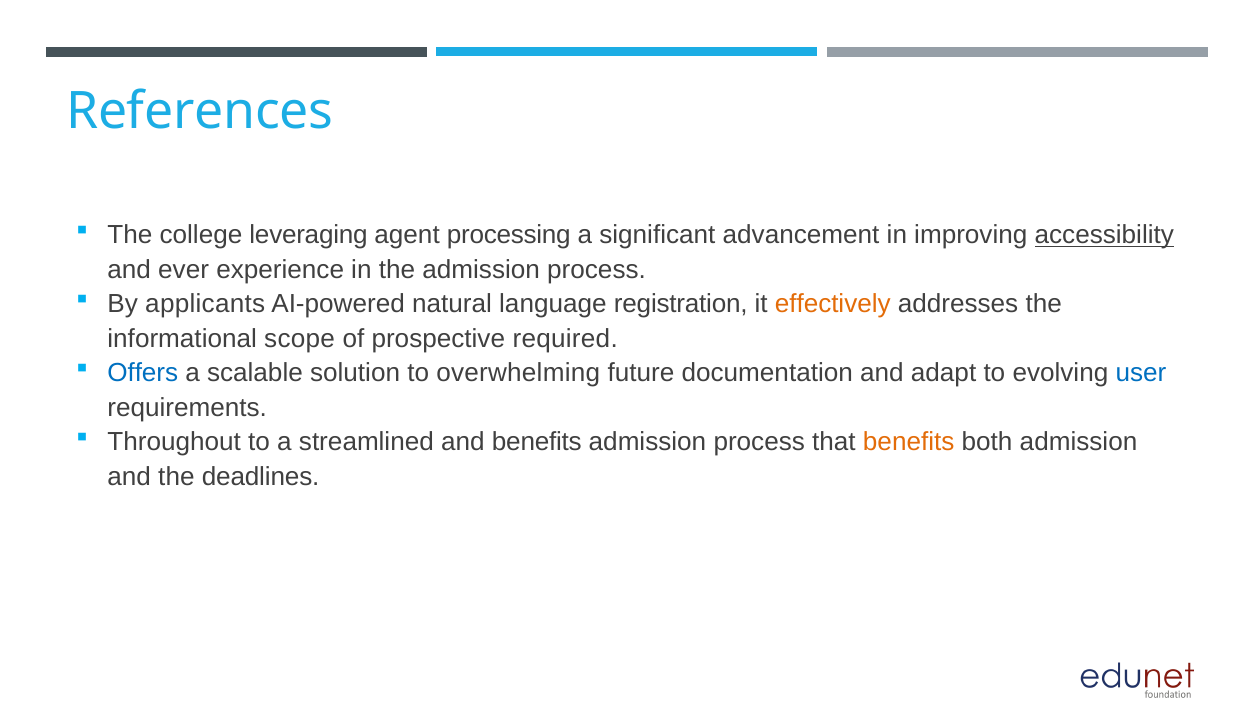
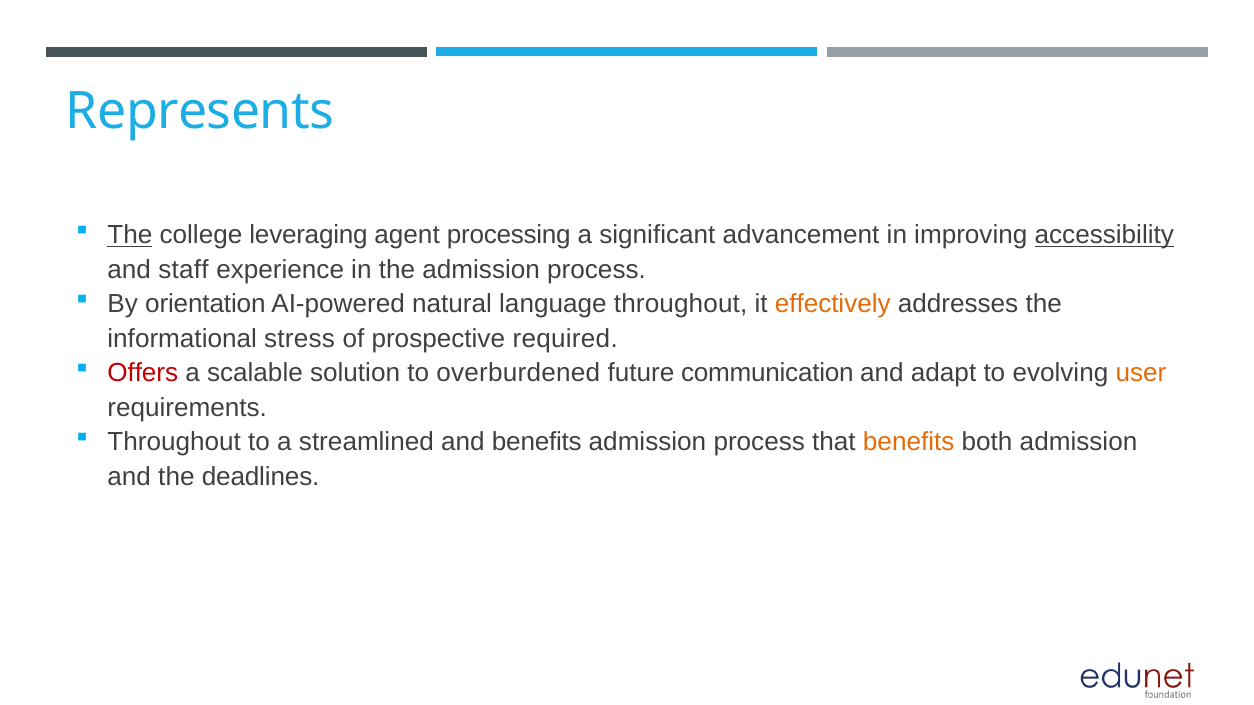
References: References -> Represents (200, 112)
The underline: none -> present (130, 235)
ever: ever -> staff (183, 270)
applicants: applicants -> orientation (205, 304)
language registration: registration -> throughout (681, 304)
scope: scope -> stress (300, 339)
Offers colour: blue -> red (143, 373)
overwhelming: overwhelming -> overburdened (518, 373)
documentation: documentation -> communication (767, 373)
user colour: blue -> orange (1141, 373)
